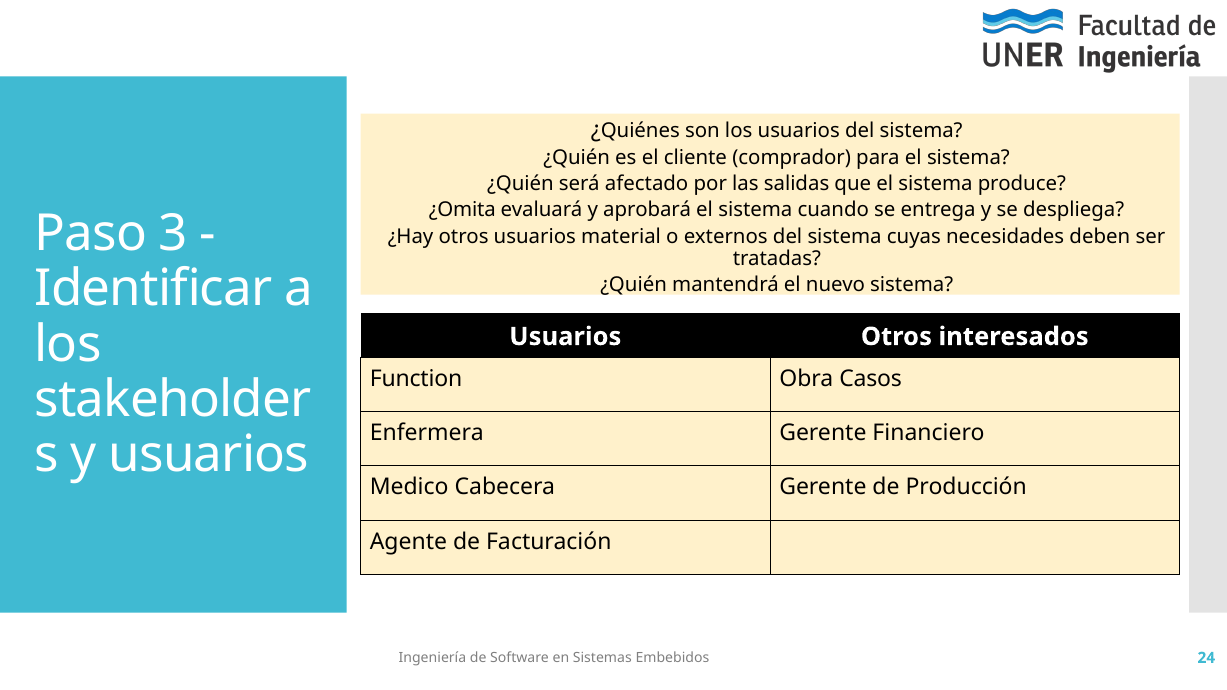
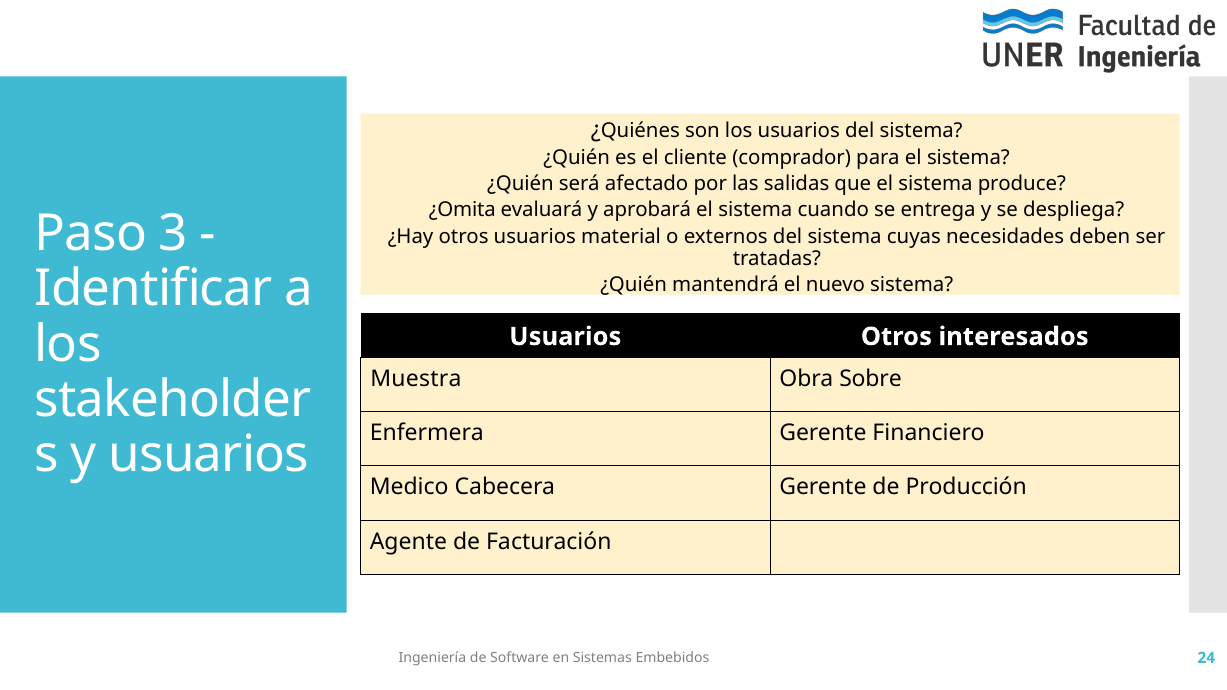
Function: Function -> Muestra (416, 379)
Casos: Casos -> Sobre (871, 379)
